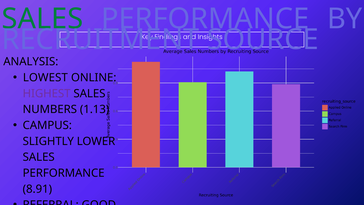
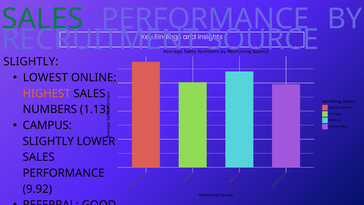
ANALYSIS: ANALYSIS -> SLIGHTLY (31, 62)
HIGHEST colour: purple -> orange (47, 93)
8.91: 8.91 -> 9.92 (37, 189)
